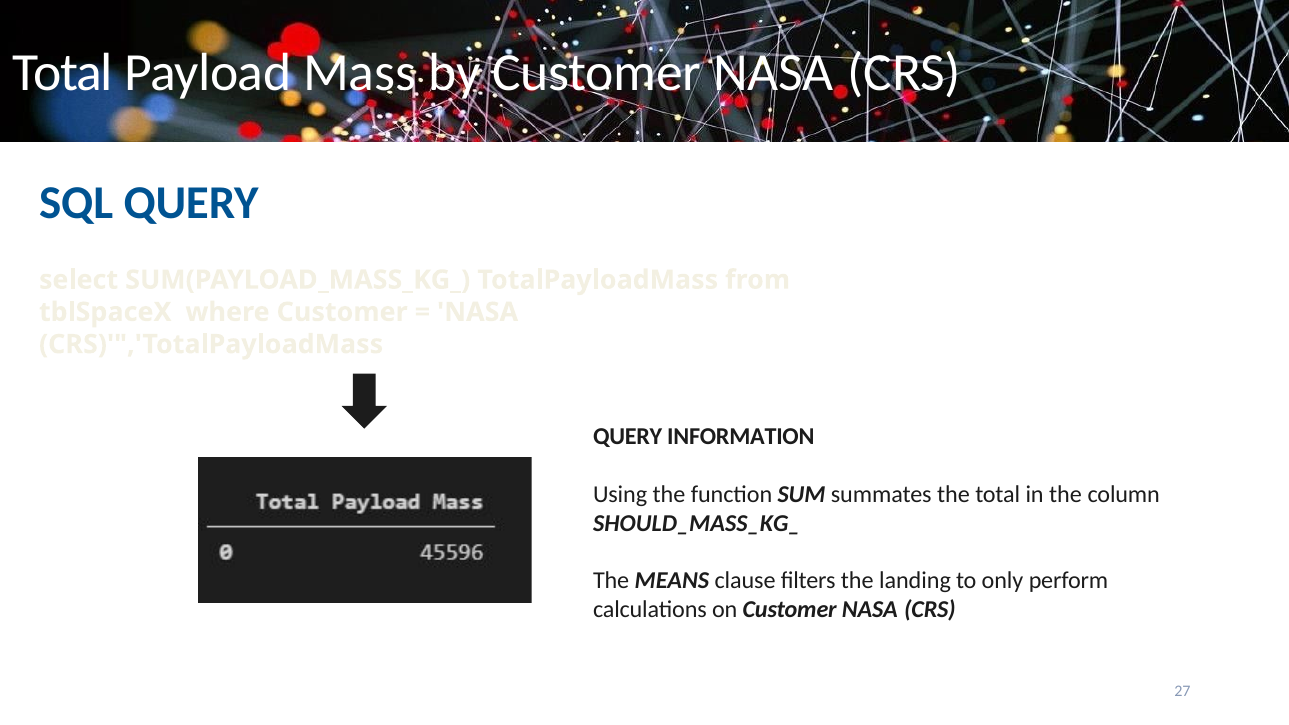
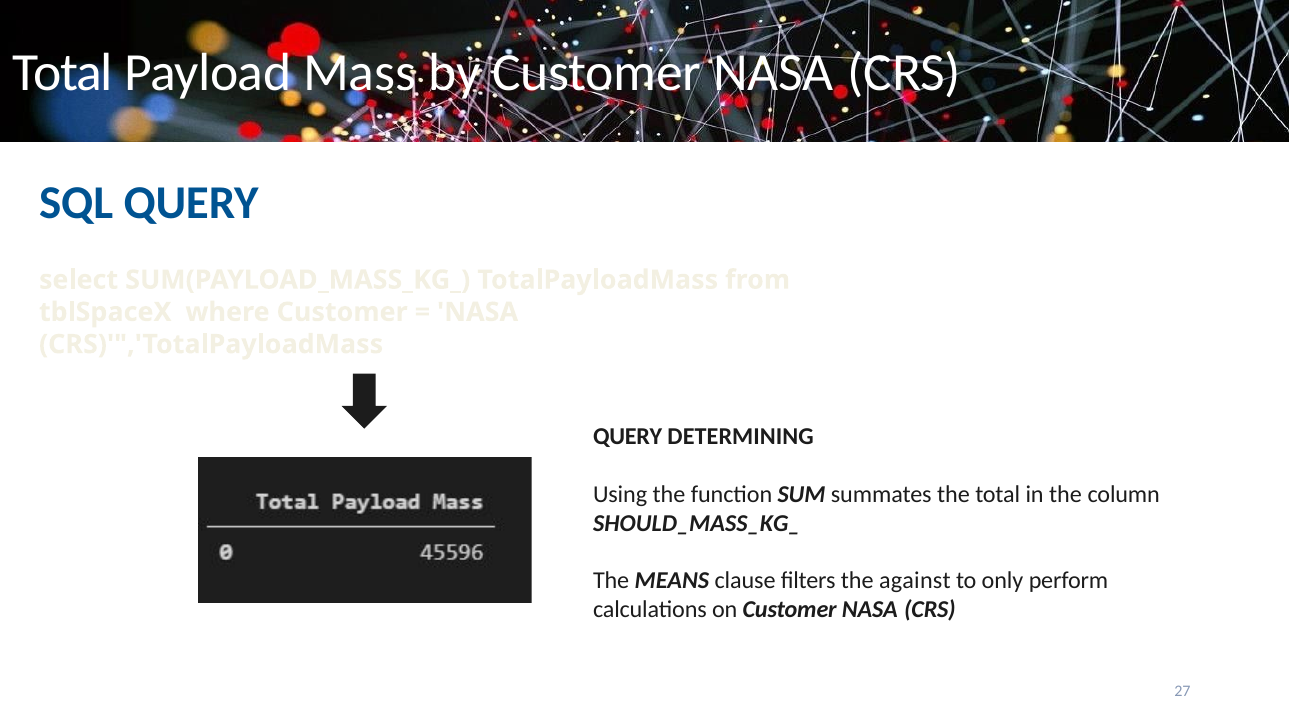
INFORMATION: INFORMATION -> DETERMINING (741, 437)
landing: landing -> against (915, 581)
